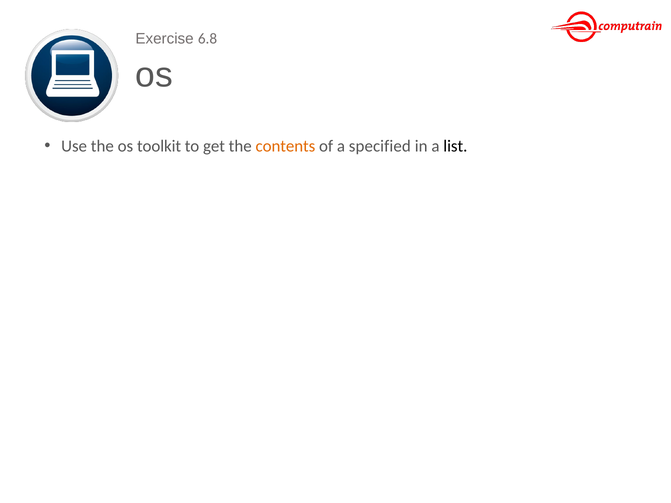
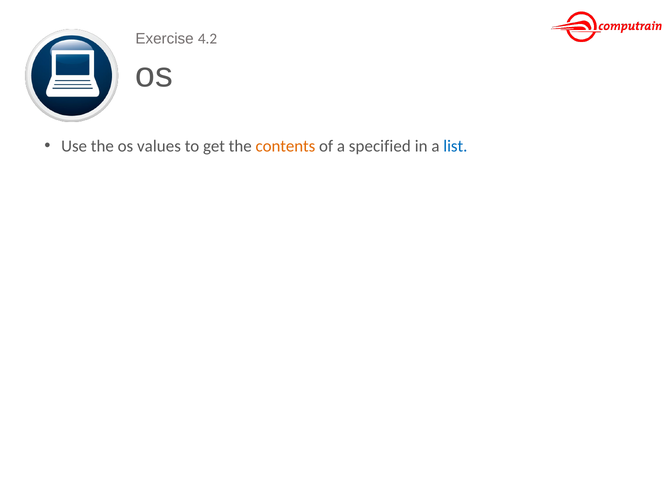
6.8: 6.8 -> 4.2 (208, 39)
toolkit: toolkit -> values (159, 146)
list colour: black -> blue (455, 146)
